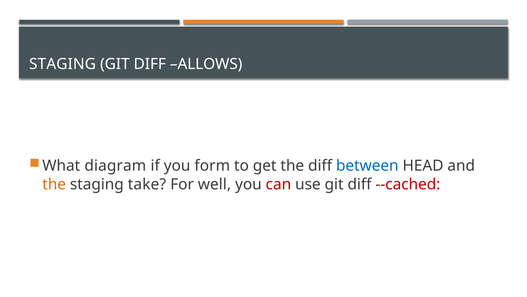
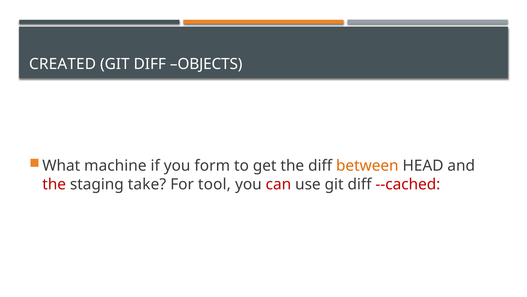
STAGING: STAGING -> CREATED (63, 64)
ALLOWS: ALLOWS -> OBJECTS (206, 64)
diagram: diagram -> machine (115, 166)
between colour: blue -> orange (367, 166)
the colour: orange -> red (54, 184)
well: well -> tool (214, 184)
